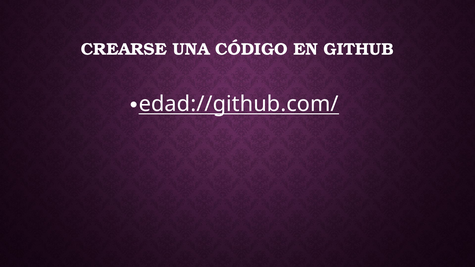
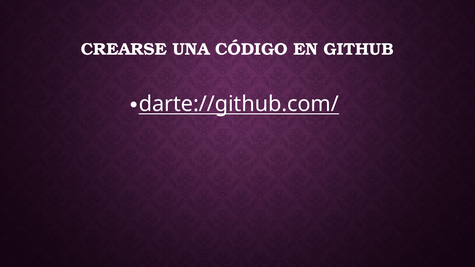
edad://github.com/: edad://github.com/ -> darte://github.com/ (239, 104)
